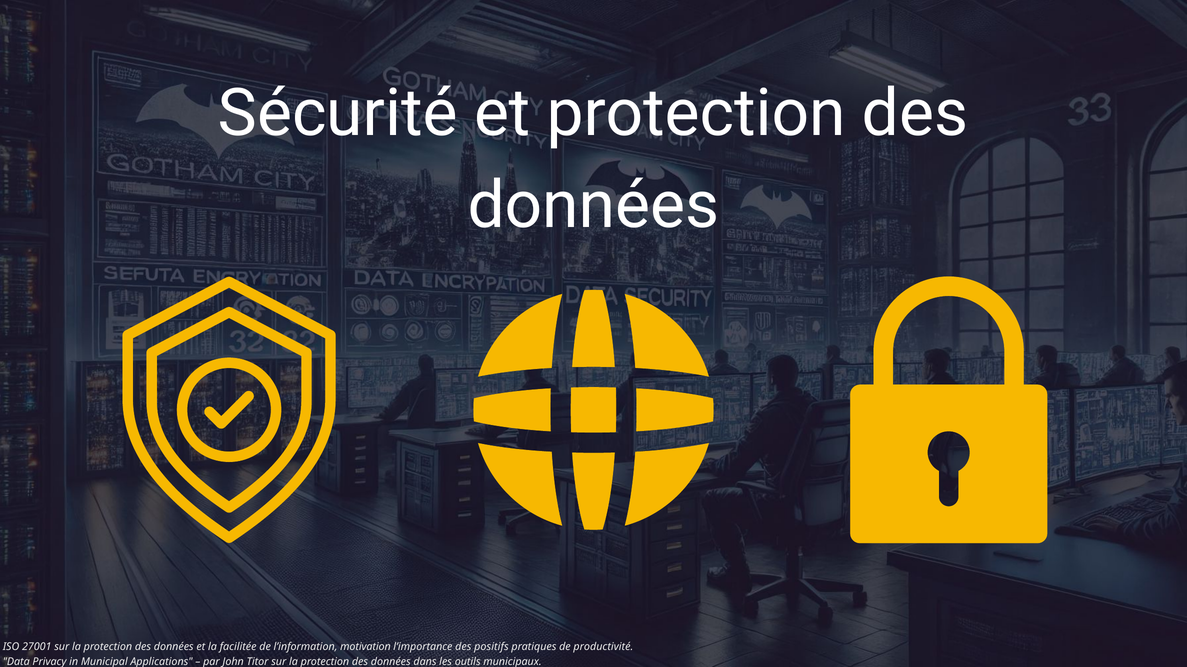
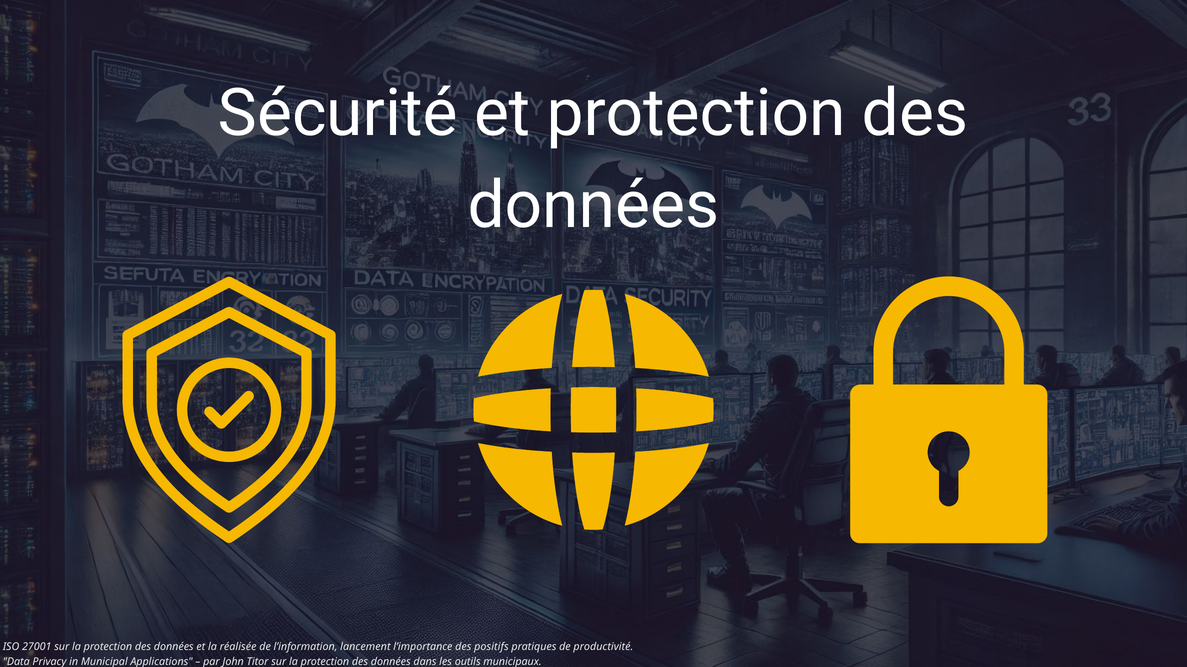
facilitée: facilitée -> réalisée (238, 648)
motivation: motivation -> lancement (365, 648)
